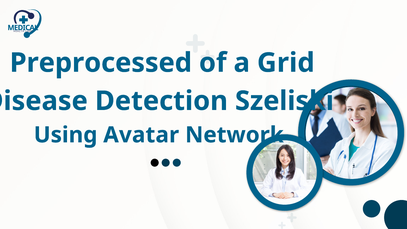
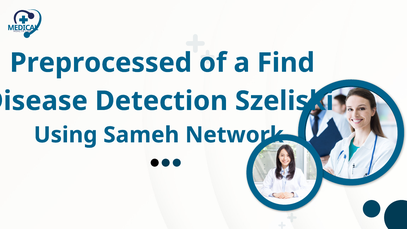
Grid: Grid -> Find (286, 63)
Avatar: Avatar -> Sameh (141, 135)
